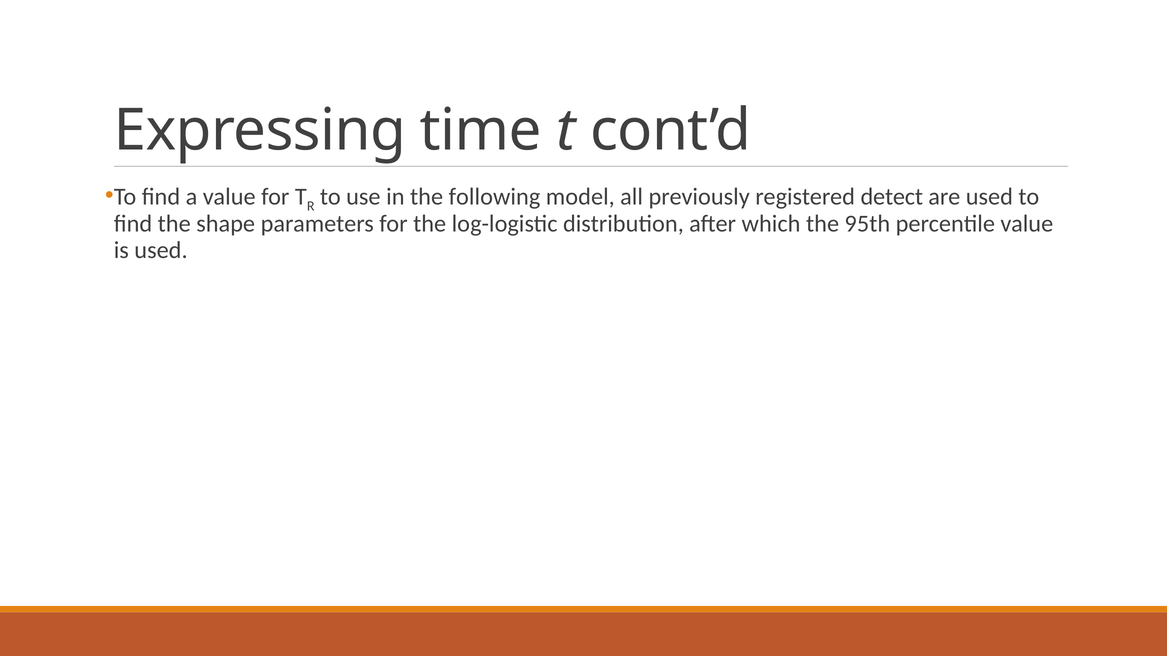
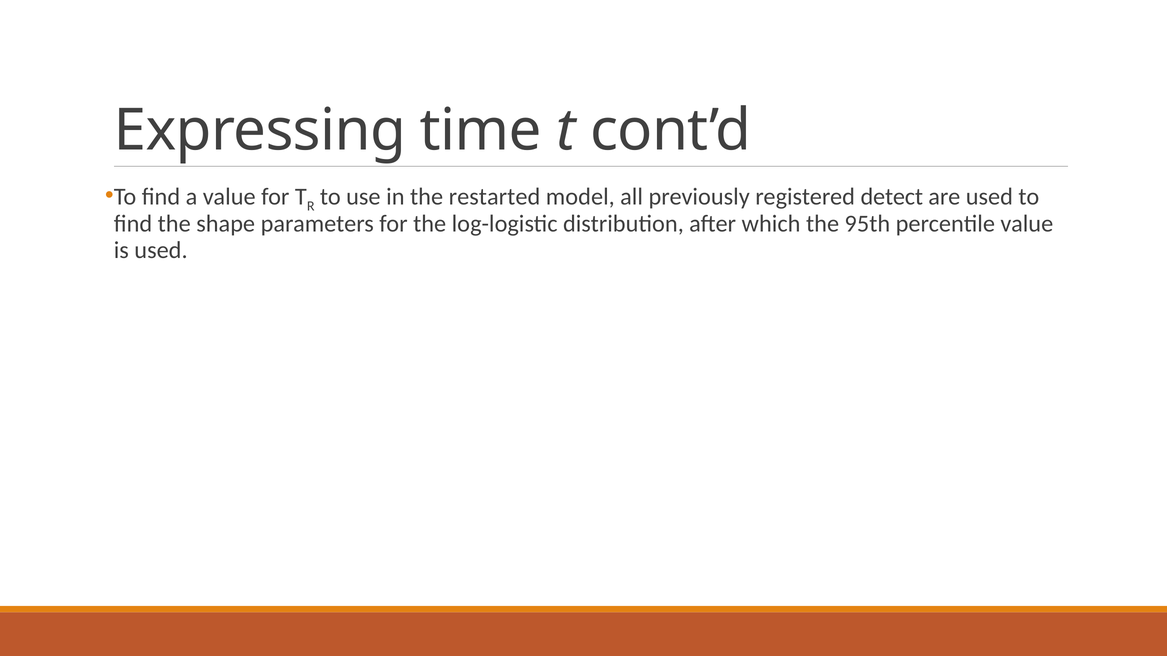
following: following -> restarted (494, 197)
